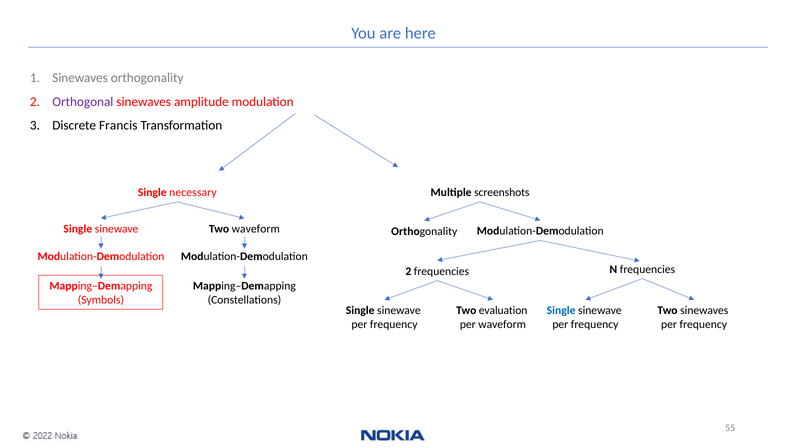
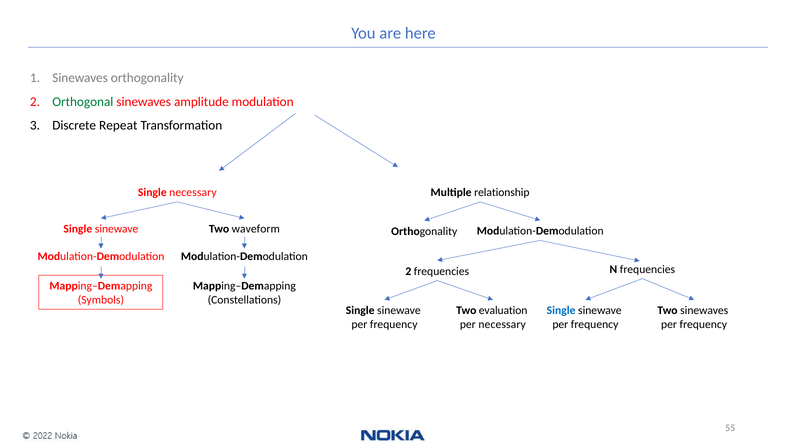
Orthogonal colour: purple -> green (83, 102)
Francis: Francis -> Repeat (118, 126)
screenshots: screenshots -> relationship (502, 192)
per waveform: waveform -> necessary (502, 324)
